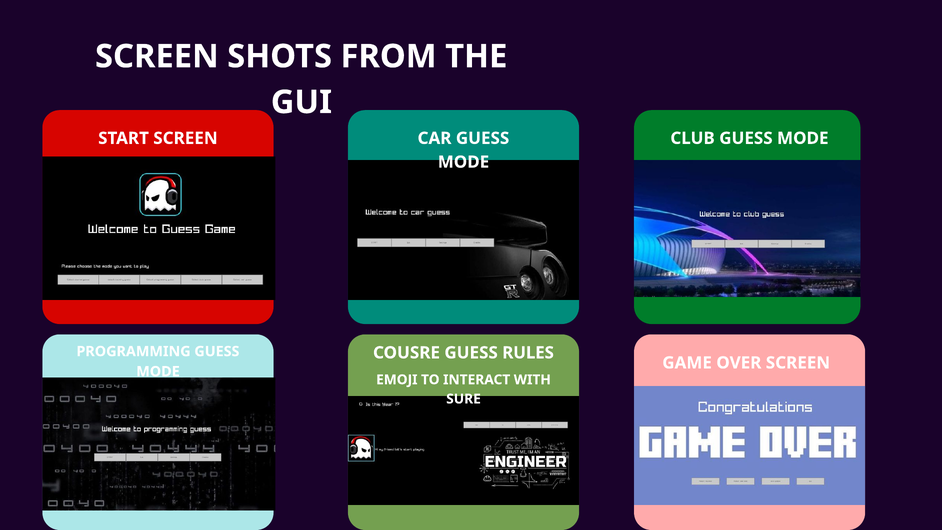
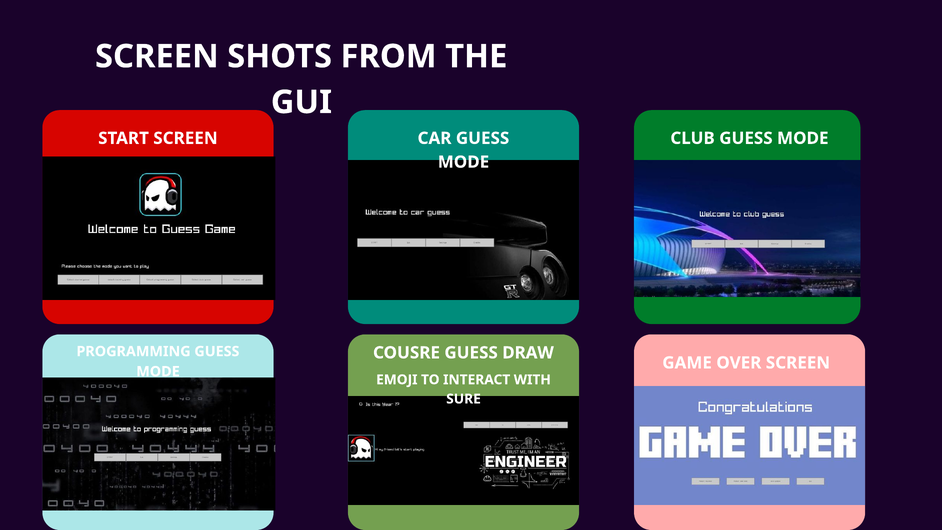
RULES: RULES -> DRAW (528, 353)
